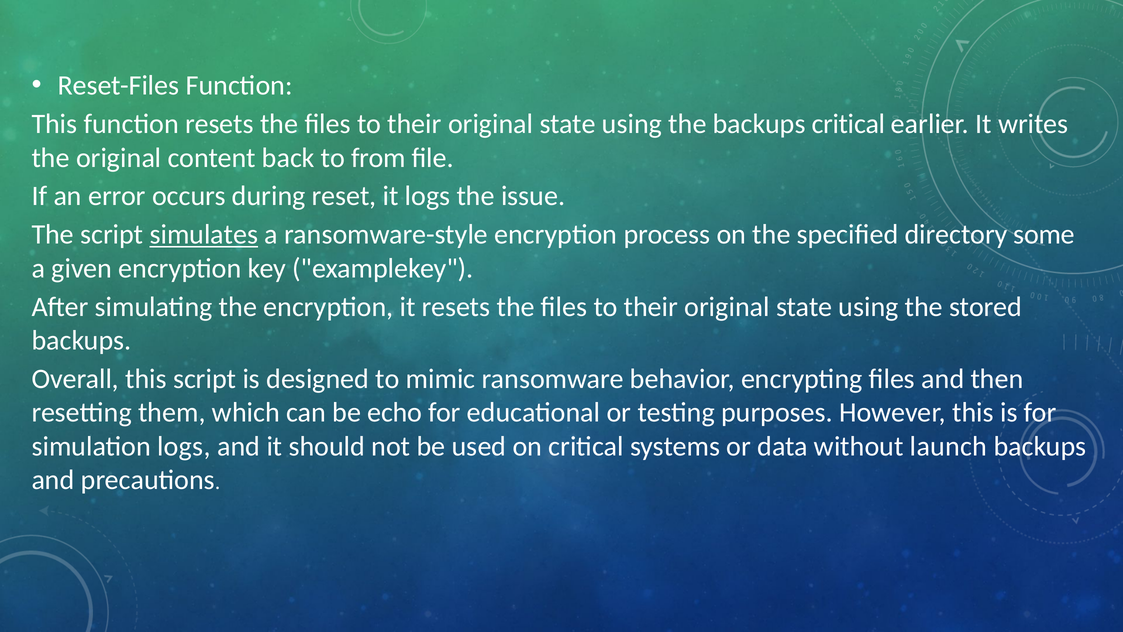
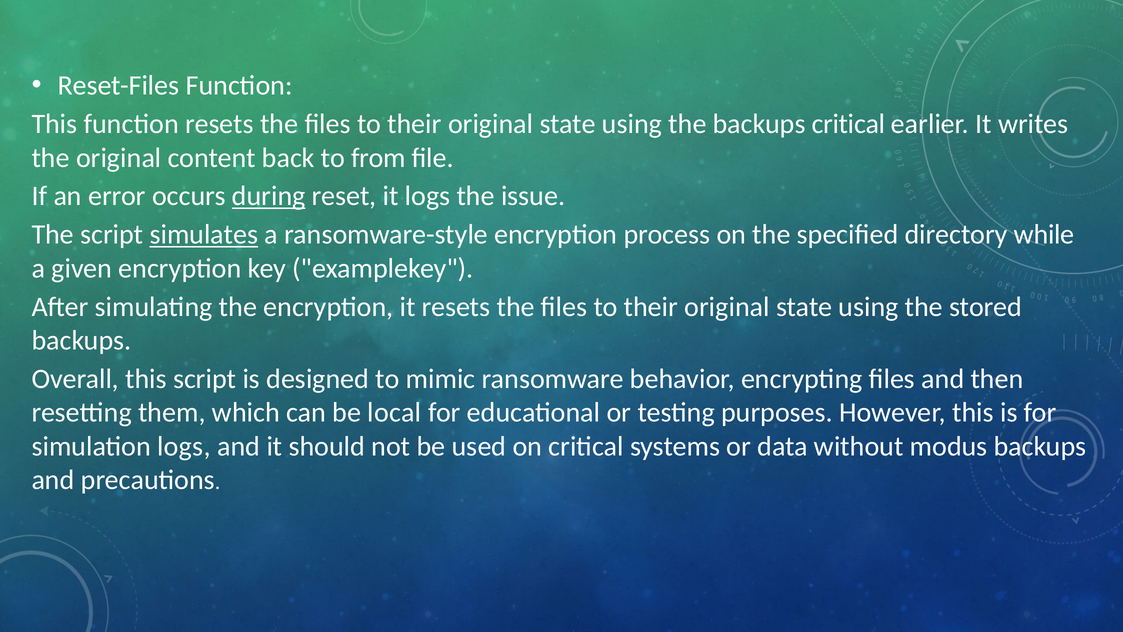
during underline: none -> present (269, 196)
some: some -> while (1044, 234)
echo: echo -> local (394, 412)
launch: launch -> modus (949, 446)
